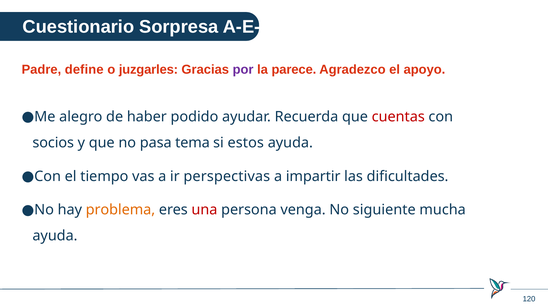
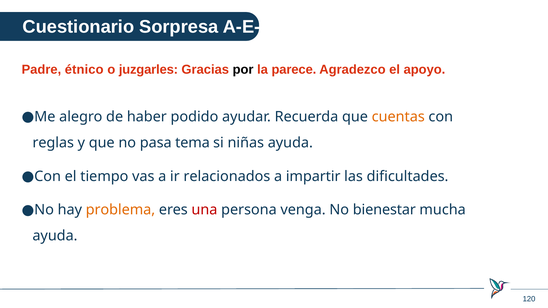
define: define -> étnico (84, 70)
por colour: purple -> black (243, 70)
cuentas colour: red -> orange (398, 117)
socios: socios -> reglas (53, 143)
estos: estos -> niñas (246, 143)
perspectivas: perspectivas -> relacionados (227, 176)
siguiente: siguiente -> bienestar (384, 210)
